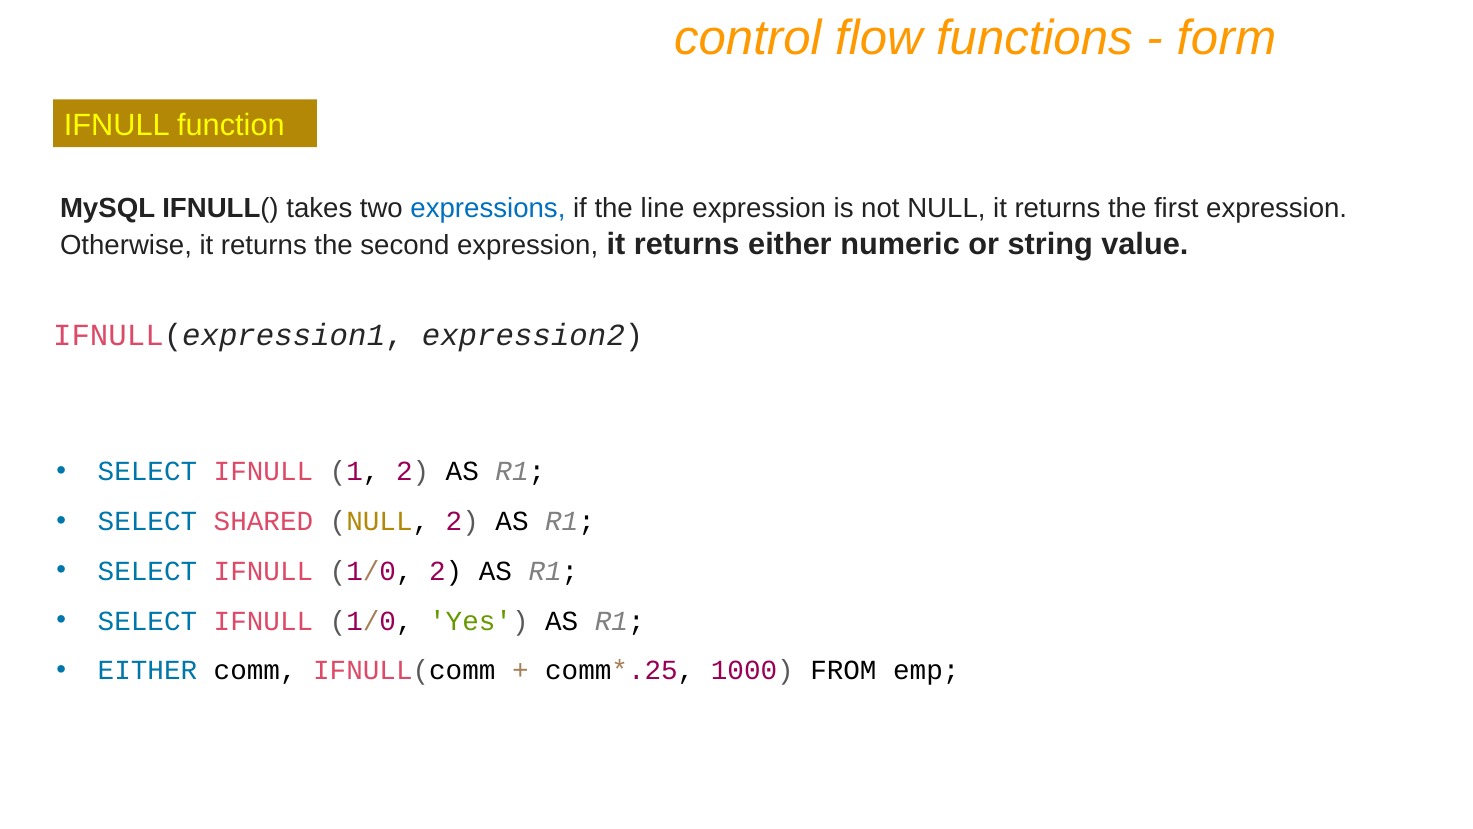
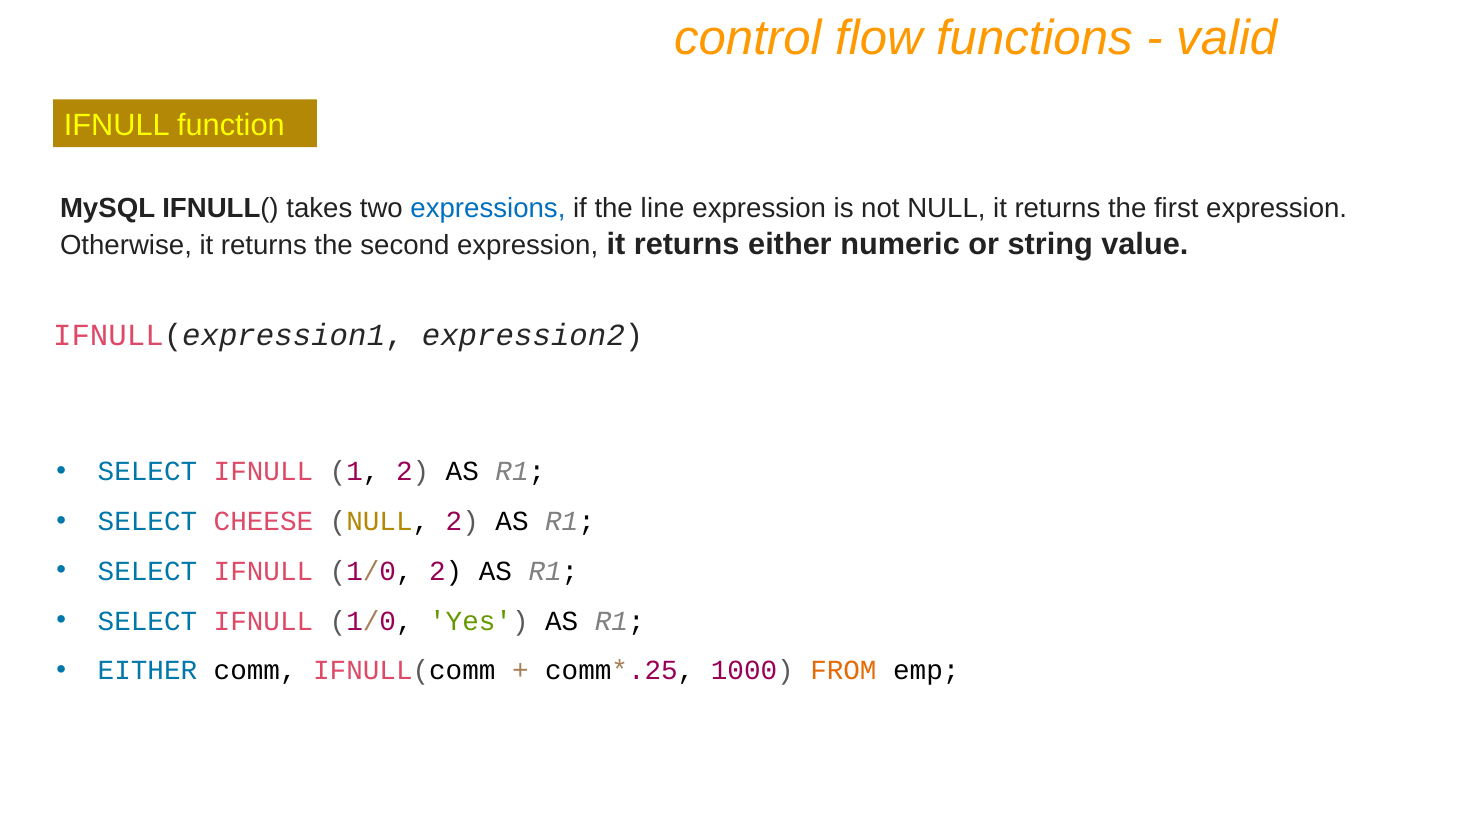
form: form -> valid (1227, 38)
SHARED: SHARED -> CHEESE (263, 521)
FROM colour: black -> orange (843, 670)
